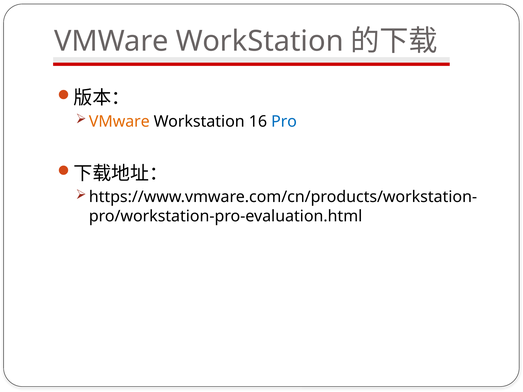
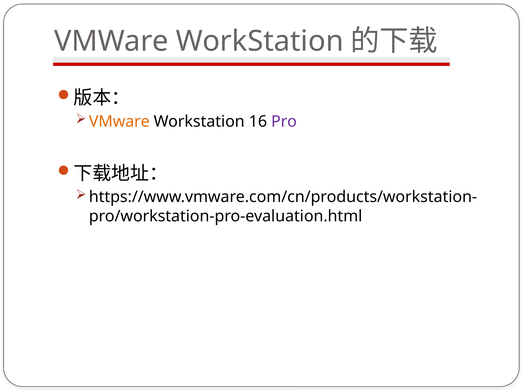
Pro colour: blue -> purple (284, 122)
